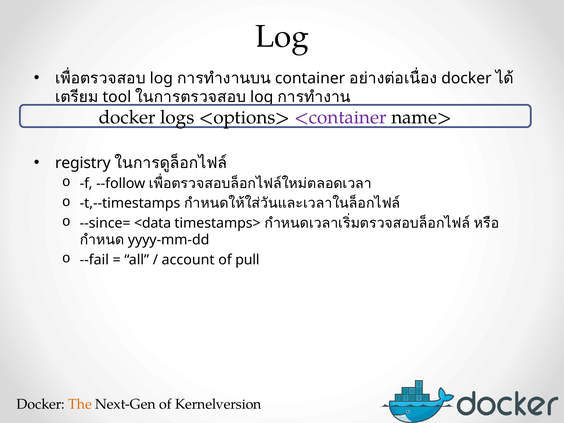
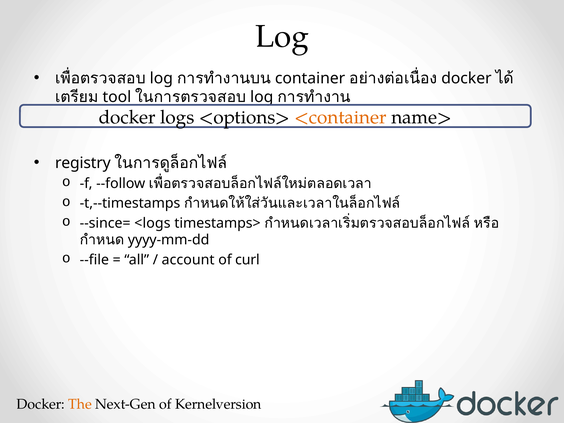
<container colour: purple -> orange (341, 117)
<data: <data -> <logs (152, 223)
--fail: --fail -> --file (94, 260)
pull: pull -> curl (247, 260)
